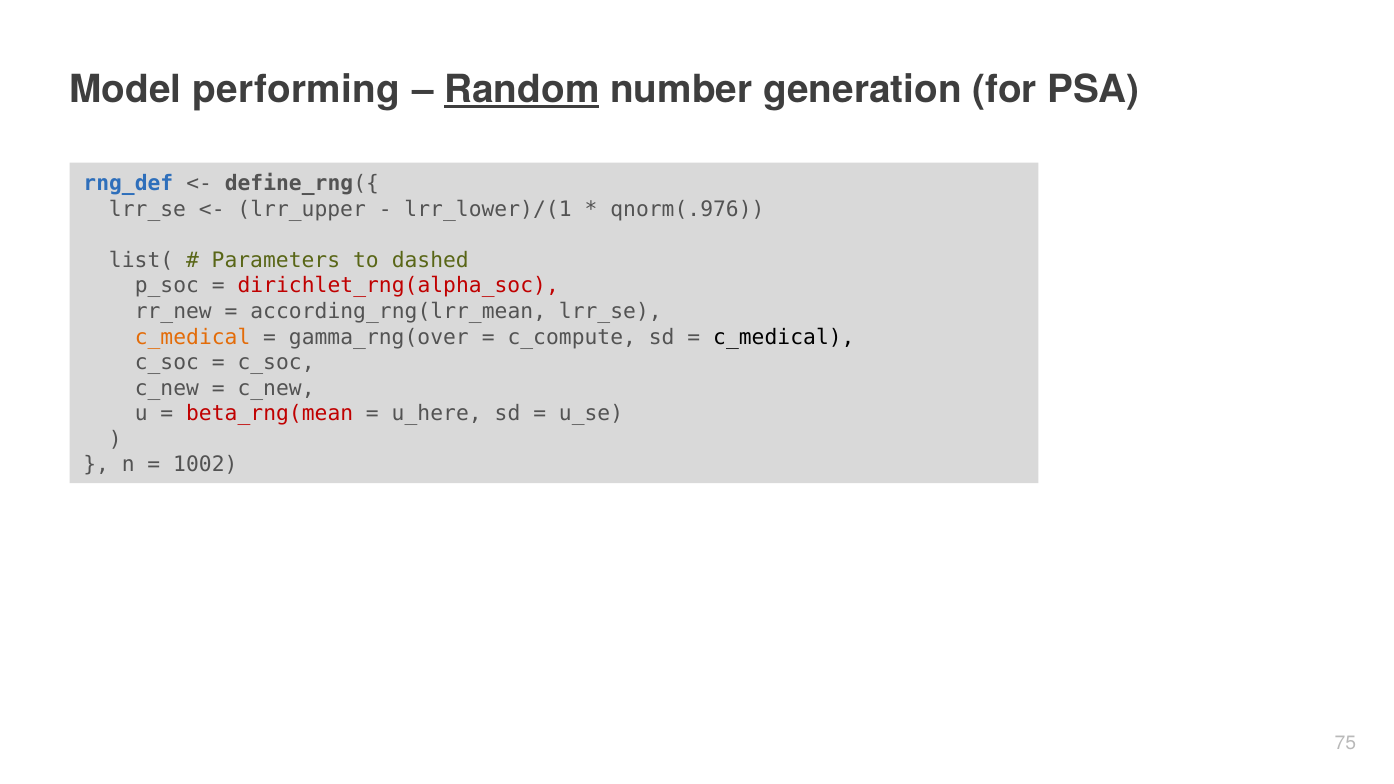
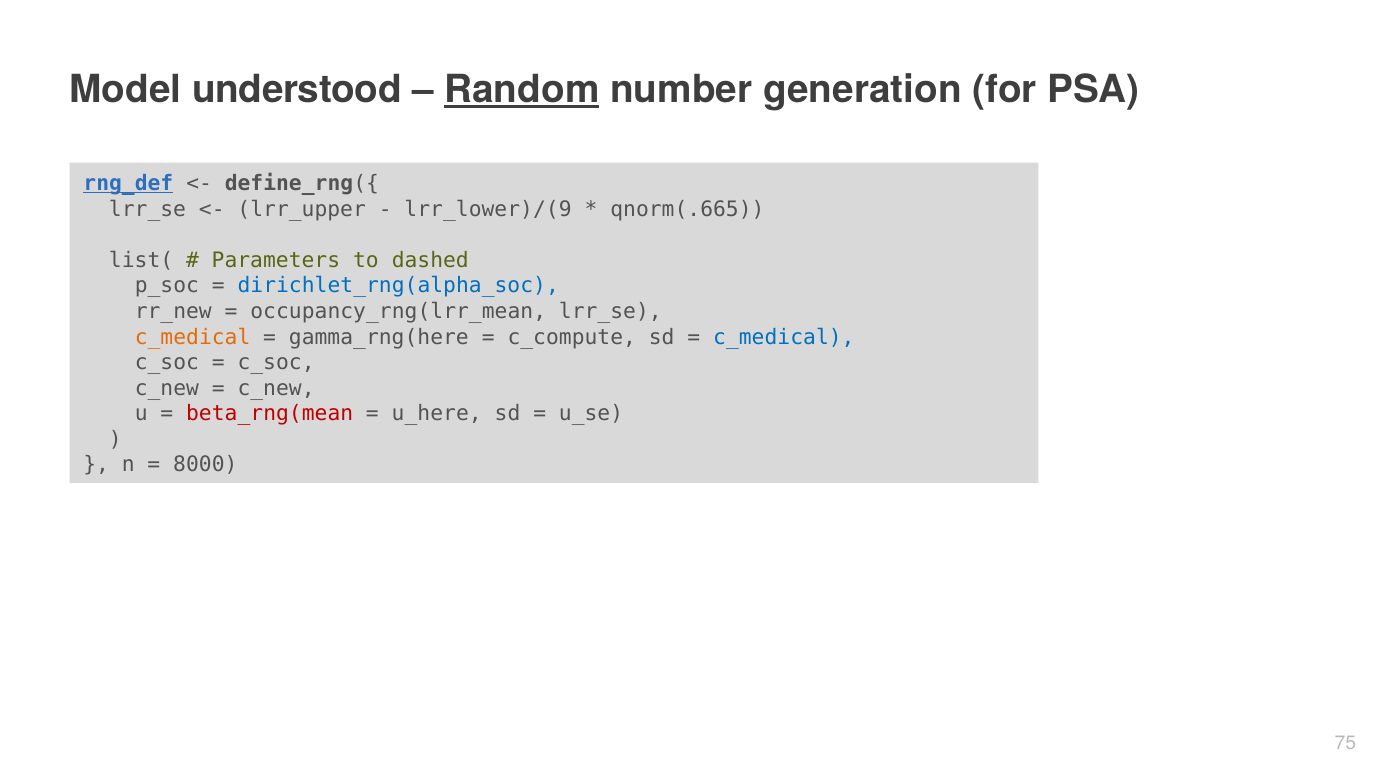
performing: performing -> understood (297, 90)
rng_def underline: none -> present (128, 184)
lrr_lower)/(1: lrr_lower)/(1 -> lrr_lower)/(9 (488, 209)
qnorm(.976: qnorm(.976 -> qnorm(.665 (687, 209)
dirichlet_rng(alpha_soc colour: red -> blue (398, 286)
according_rng(lrr_mean: according_rng(lrr_mean -> occupancy_rng(lrr_mean (398, 312)
gamma_rng(over: gamma_rng(over -> gamma_rng(here (379, 337)
c_medical colour: black -> blue (784, 337)
1002: 1002 -> 8000 (205, 465)
